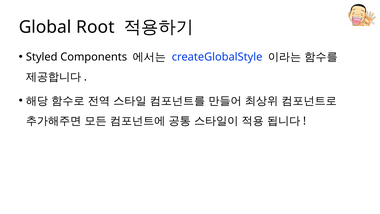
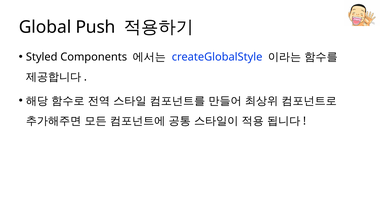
Root: Root -> Push (96, 27)
